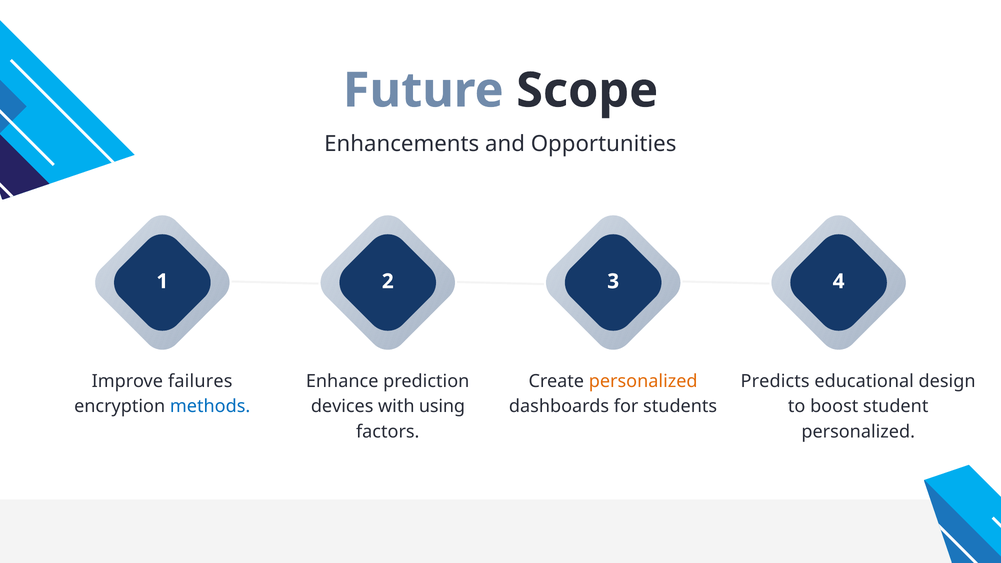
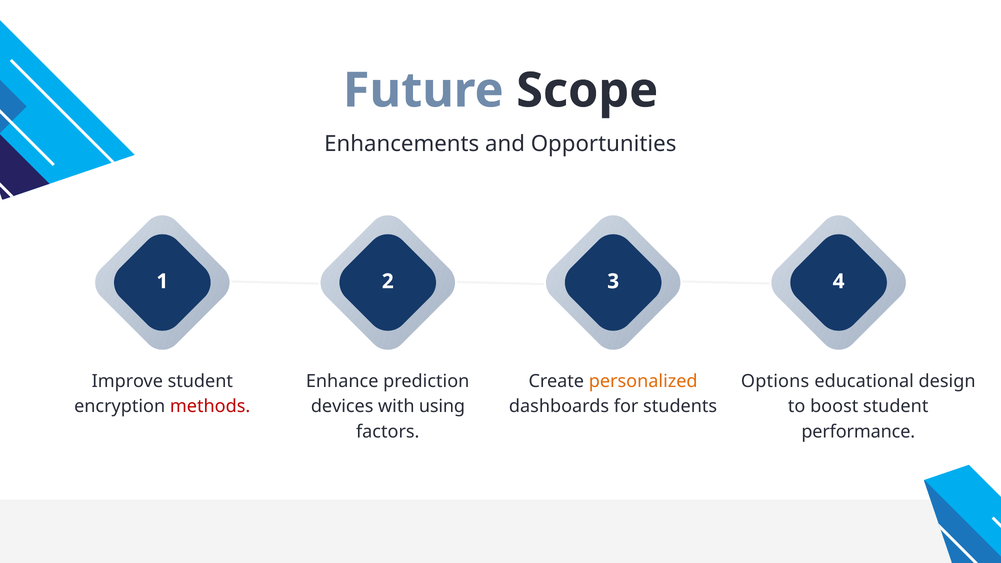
Improve failures: failures -> student (200, 381)
Predicts: Predicts -> Options (775, 381)
methods colour: blue -> red (210, 406)
personalized: personalized -> performance (858, 432)
